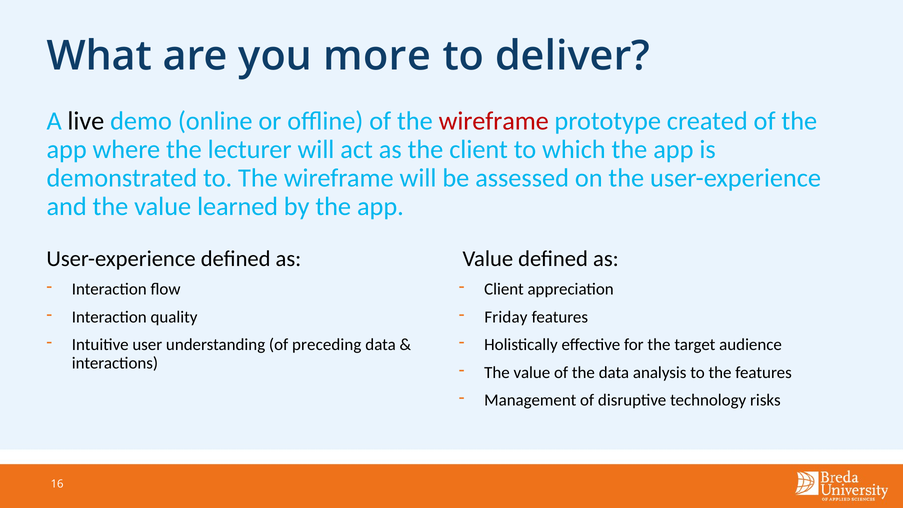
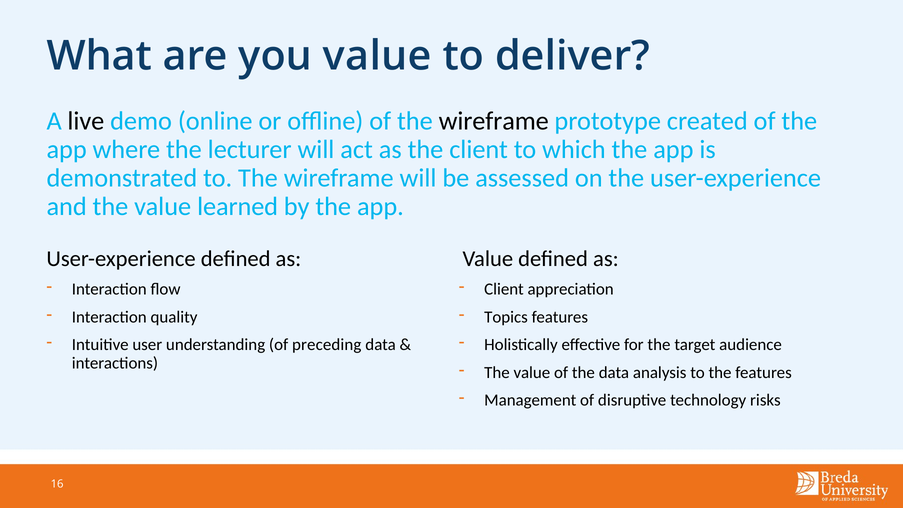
you more: more -> value (377, 56)
wireframe colour: red -> black (494, 121)
Friday: Friday -> Topics (506, 317)
